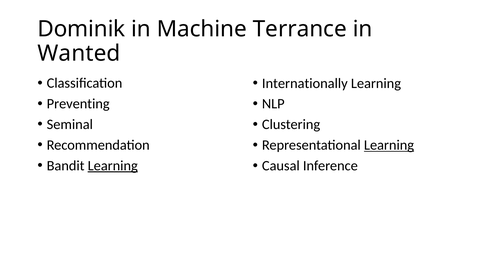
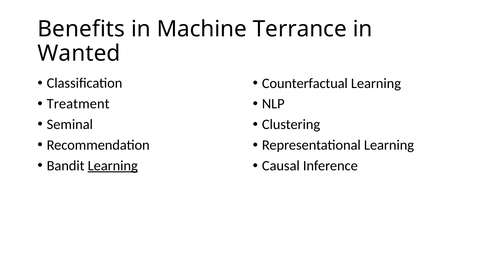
Dominik: Dominik -> Benefits (81, 29)
Internationally: Internationally -> Counterfactual (305, 83)
Preventing: Preventing -> Treatment (78, 104)
Learning underline: present -> none (389, 145)
